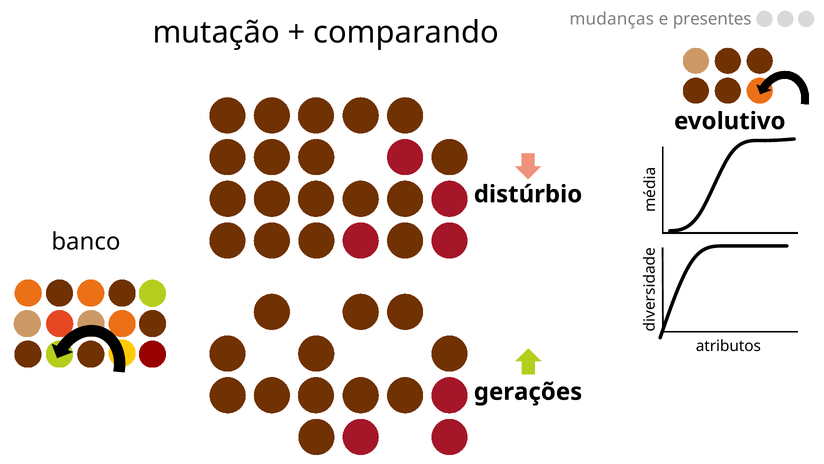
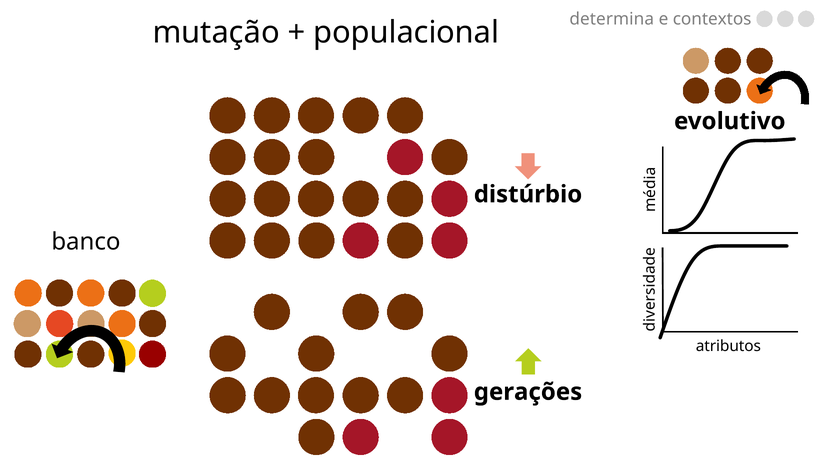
mudanças: mudanças -> determina (612, 19)
presentes: presentes -> contextos (712, 19)
comparando: comparando -> populacional (406, 33)
